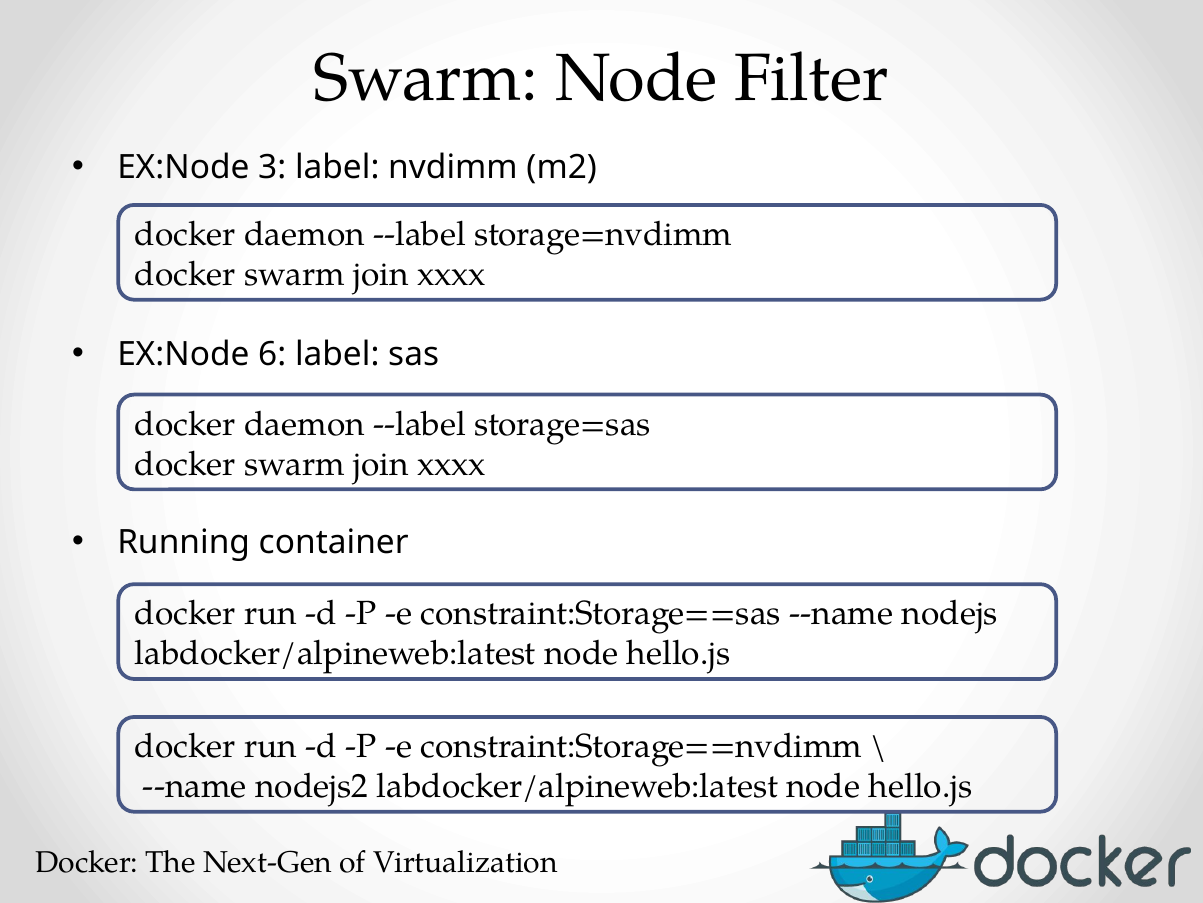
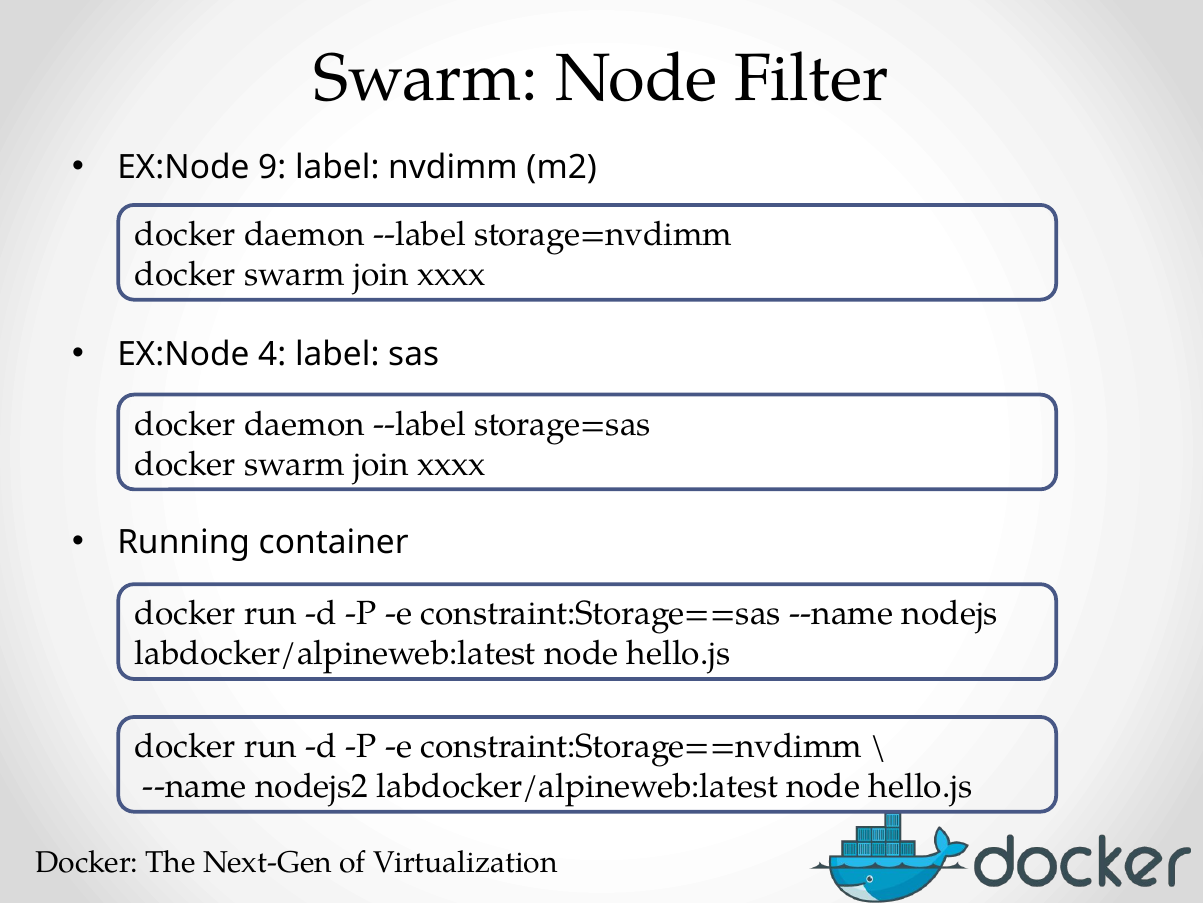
3: 3 -> 9 (272, 167)
6: 6 -> 4 (272, 354)
